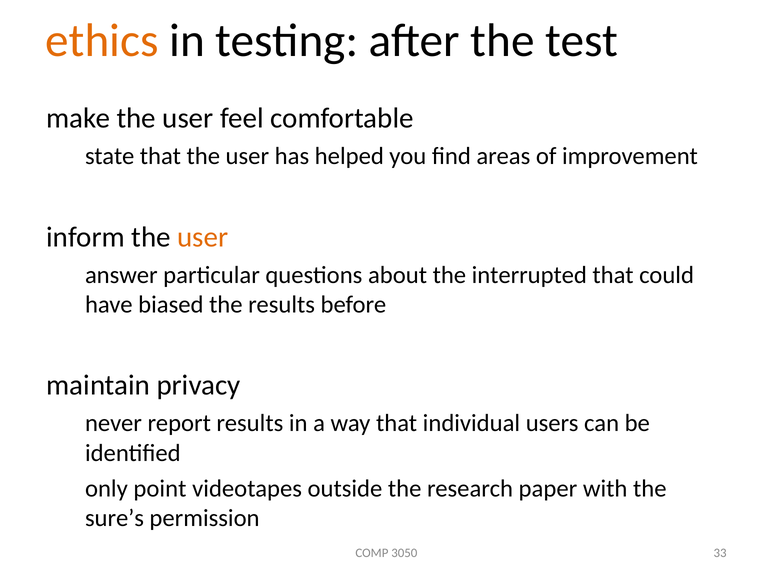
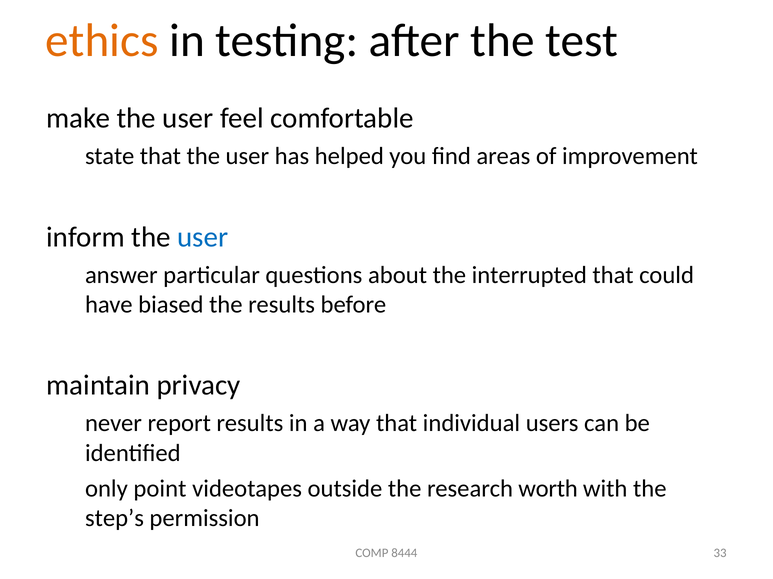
user colour: orange -> blue (203, 237)
paper: paper -> worth (548, 489)
sure’s: sure’s -> step’s (114, 519)
3050: 3050 -> 8444 (404, 554)
